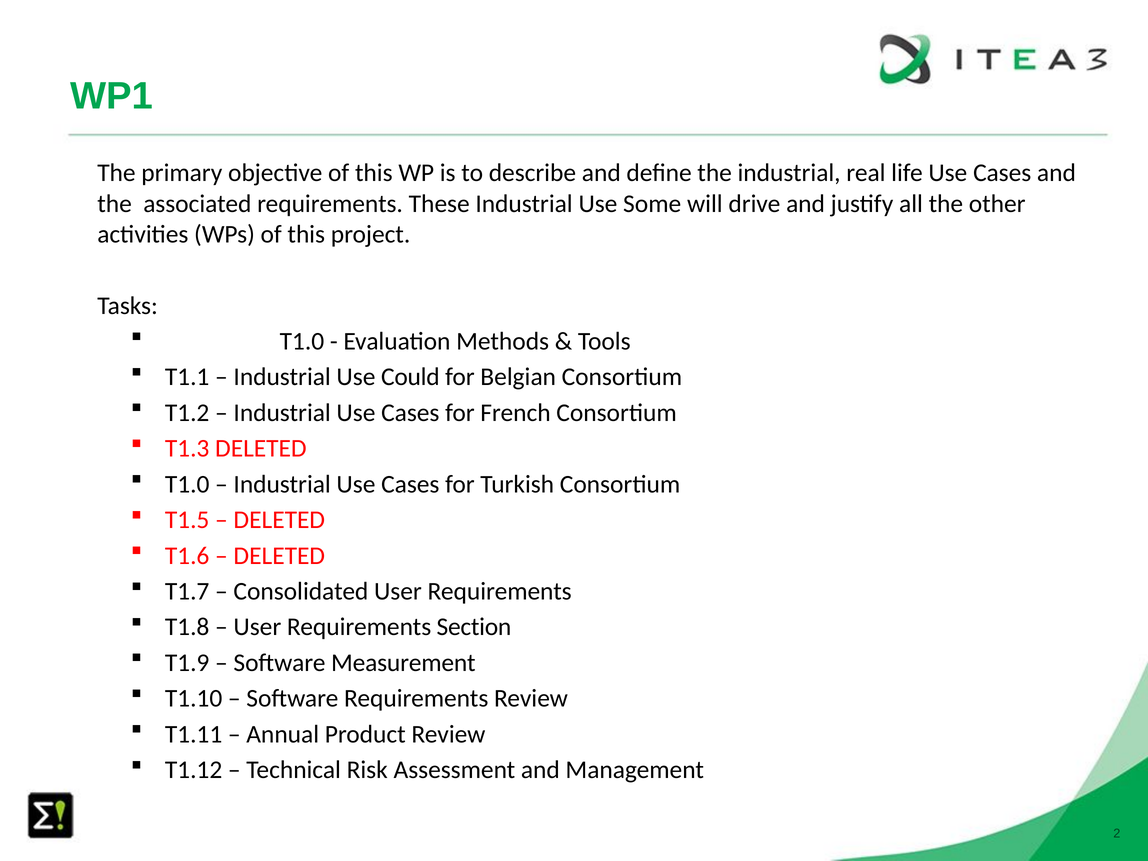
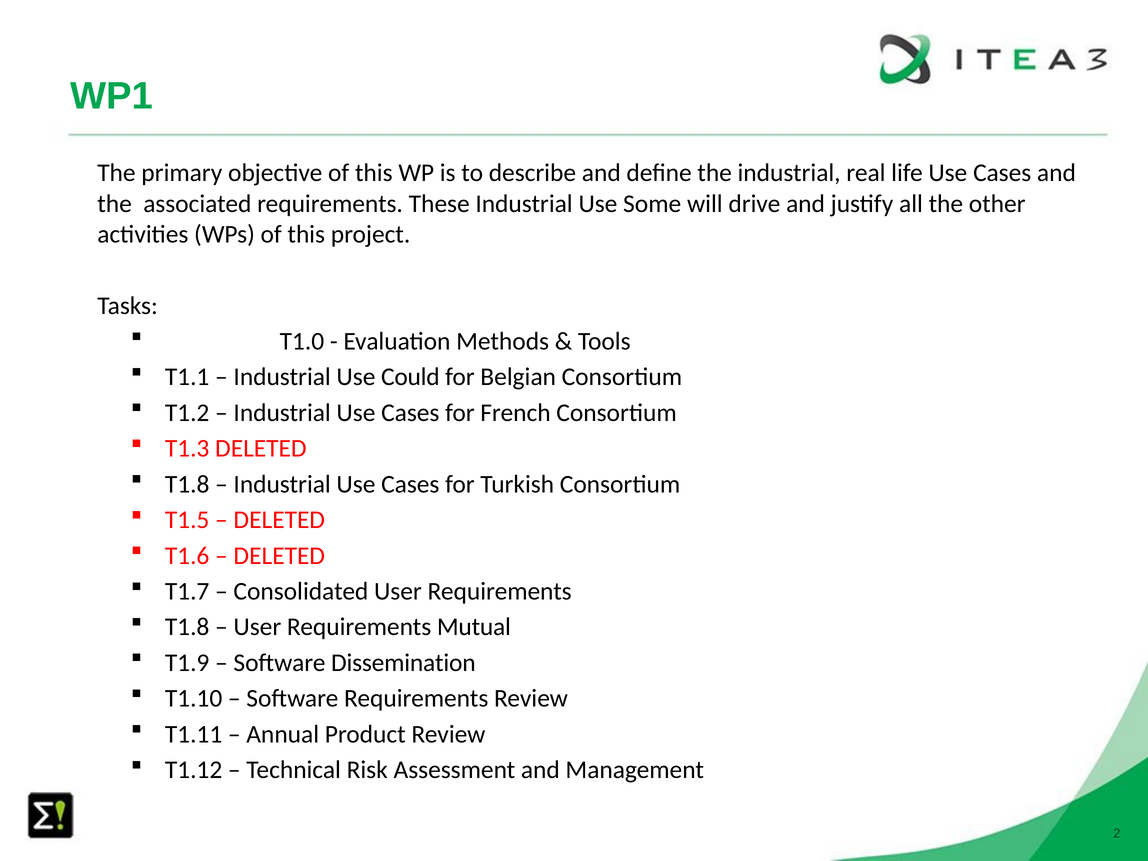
T1.0: T1.0 -> T1.8 (187, 484)
Section: Section -> Mutual (474, 627)
Measurement: Measurement -> Dissemination (403, 663)
